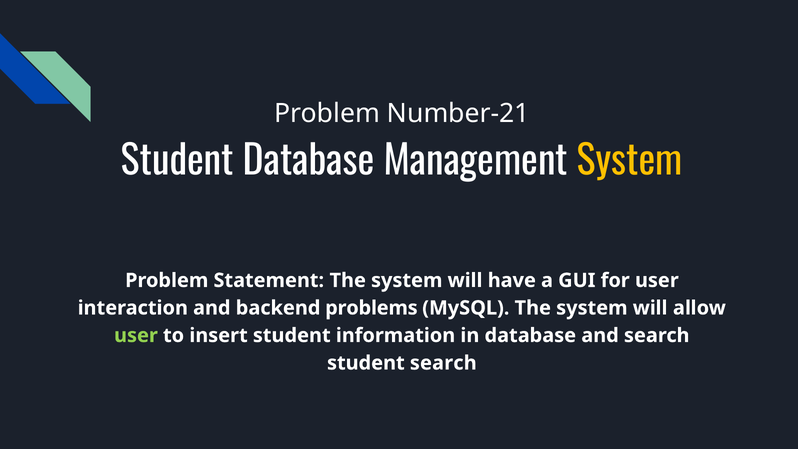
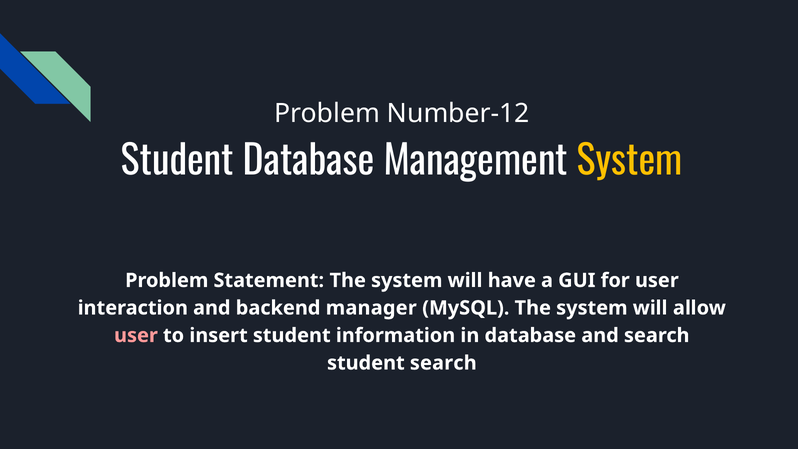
Number-21: Number-21 -> Number-12 (458, 114)
problems: problems -> manager (371, 308)
user colour: light green -> pink (136, 335)
